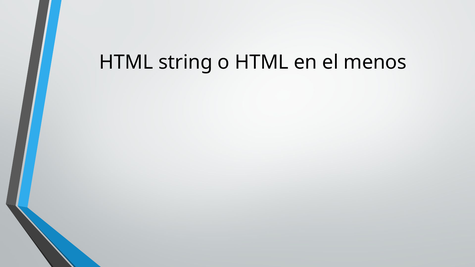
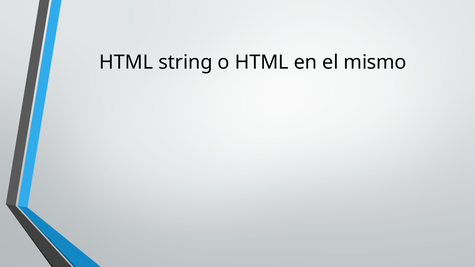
menos: menos -> mismo (375, 62)
